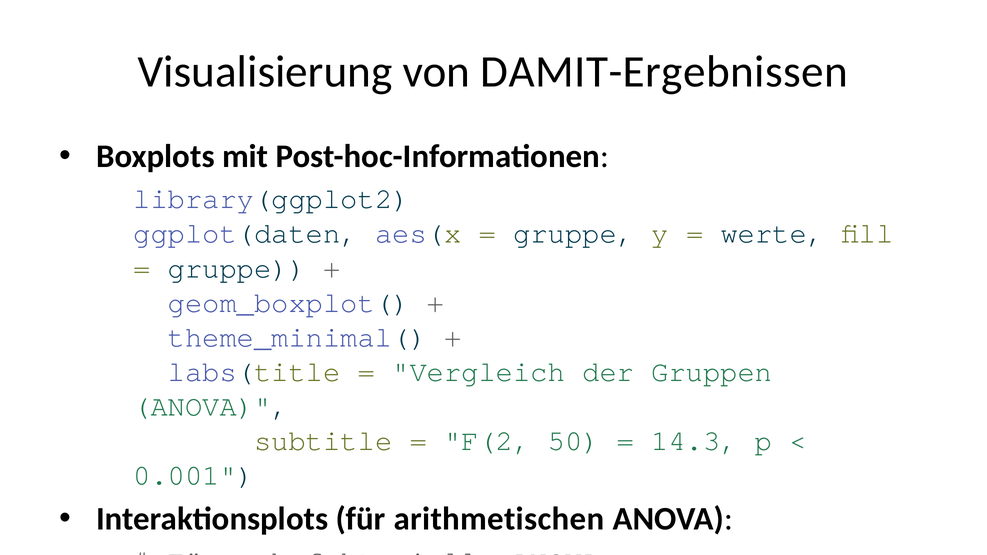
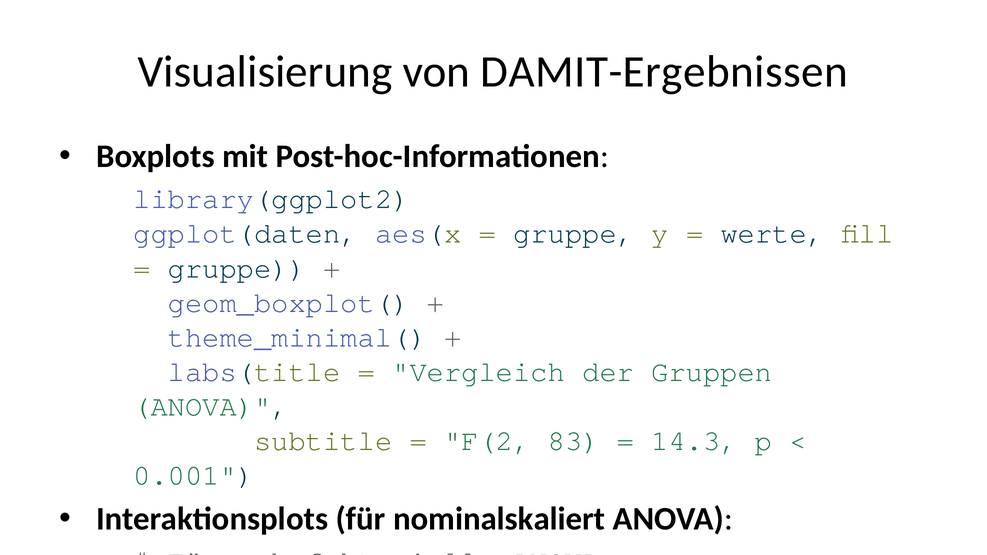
50: 50 -> 83 (574, 441)
arithmetischen: arithmetischen -> nominalskaliert (499, 519)
